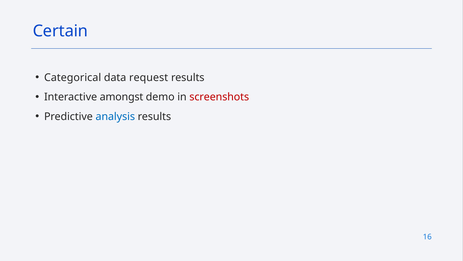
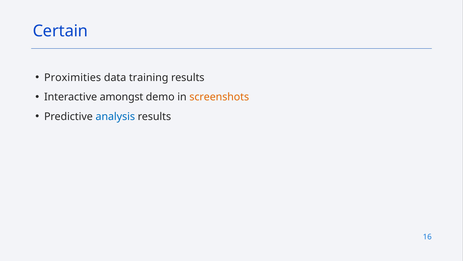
Categorical: Categorical -> Proximities (73, 77)
request: request -> training (149, 77)
screenshots colour: red -> orange (219, 97)
